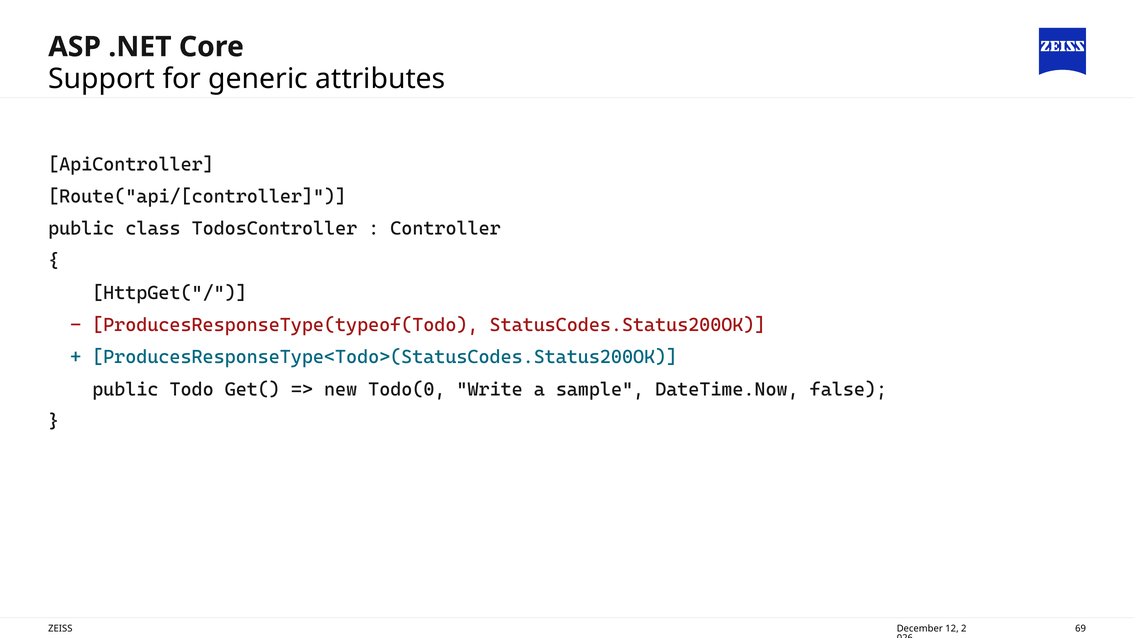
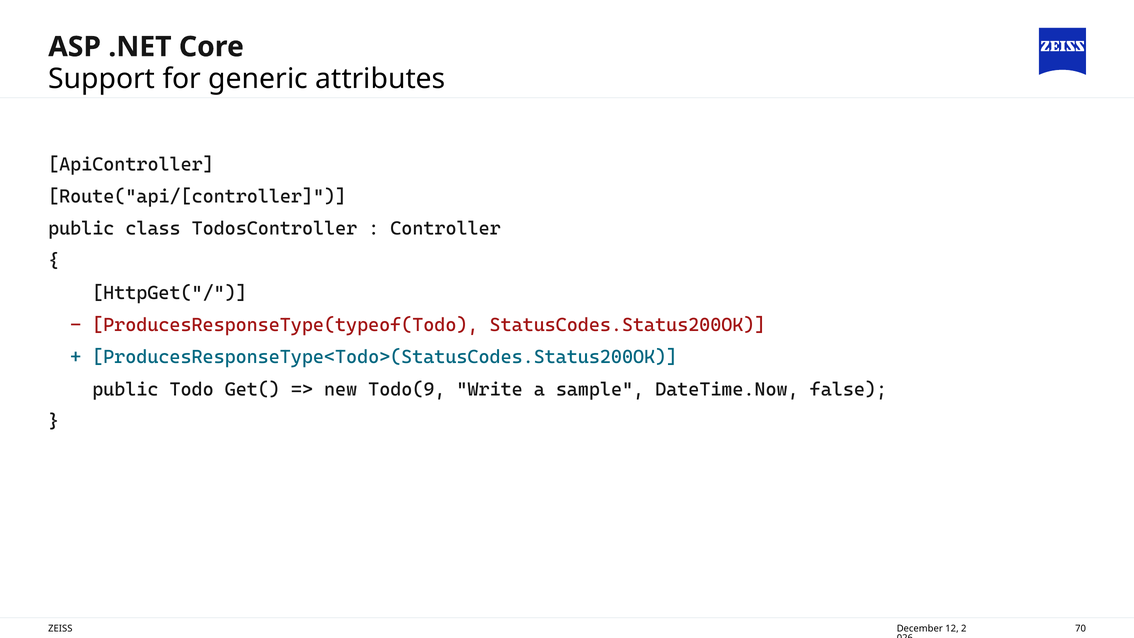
Todo(0: Todo(0 -> Todo(9 (407, 389)
69: 69 -> 70 (1081, 628)
